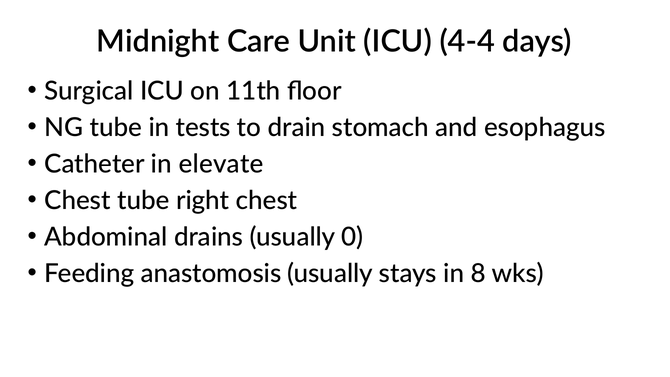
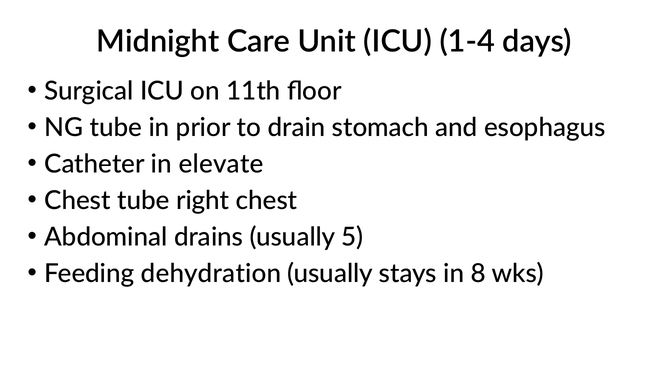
4-4: 4-4 -> 1-4 (467, 41)
tests: tests -> prior (203, 128)
0: 0 -> 5 (352, 237)
anastomosis: anastomosis -> dehydration (211, 274)
